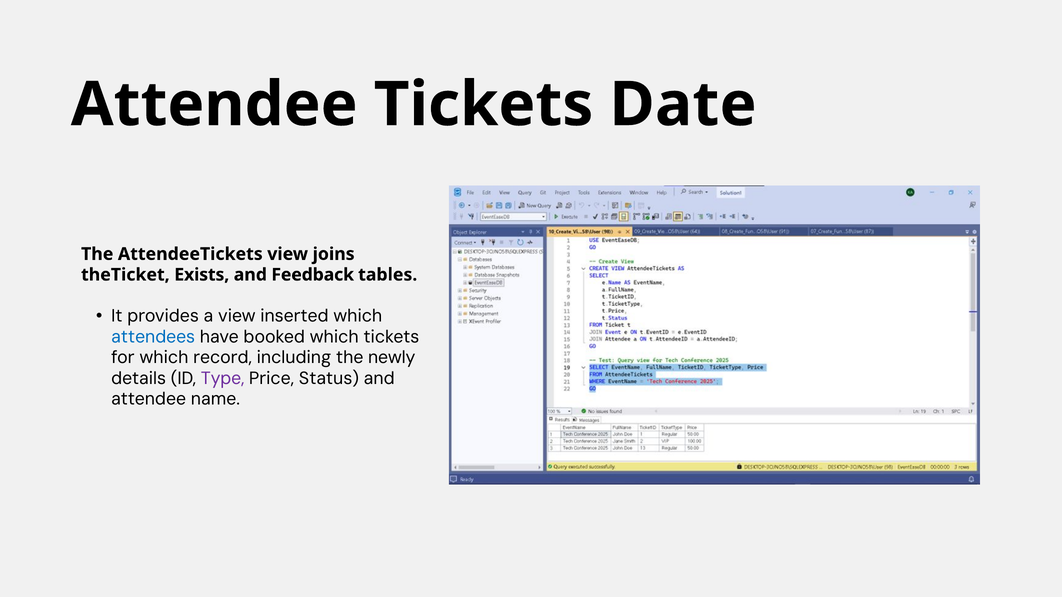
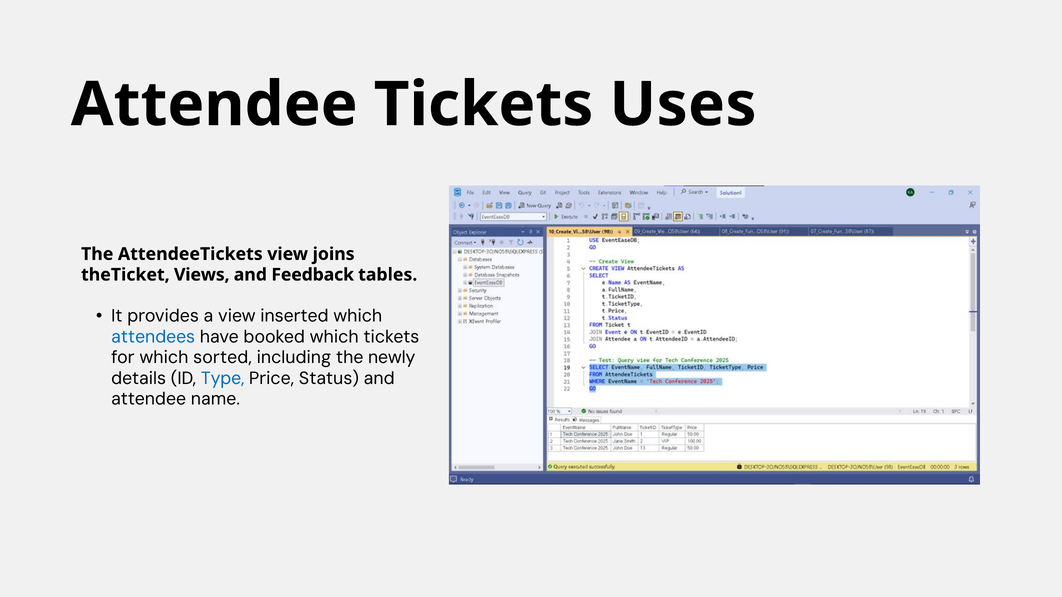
Date: Date -> Uses (683, 105)
Exists: Exists -> Views (202, 275)
record: record -> sorted (223, 358)
Type colour: purple -> blue (223, 379)
